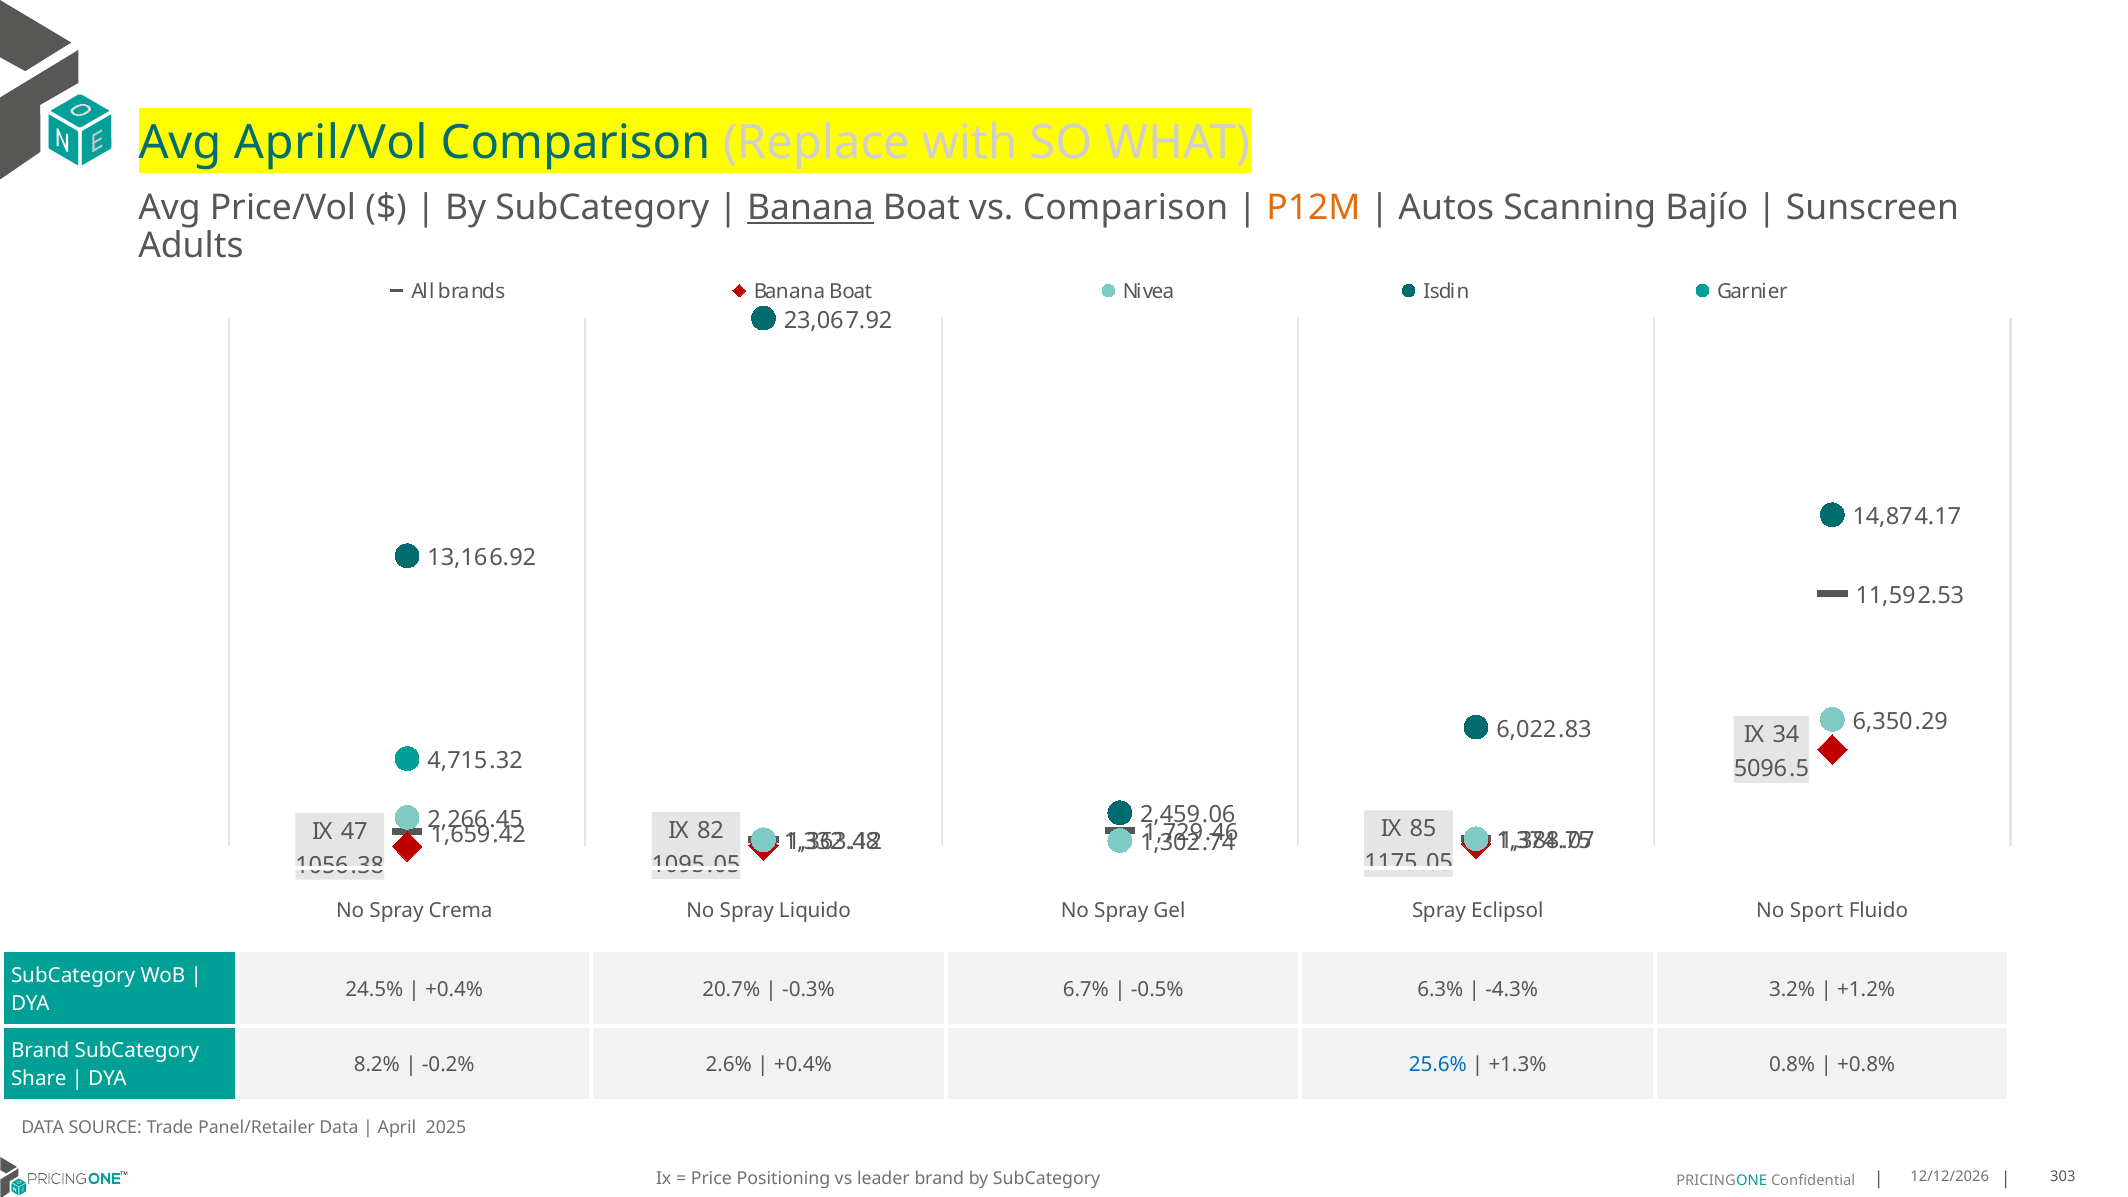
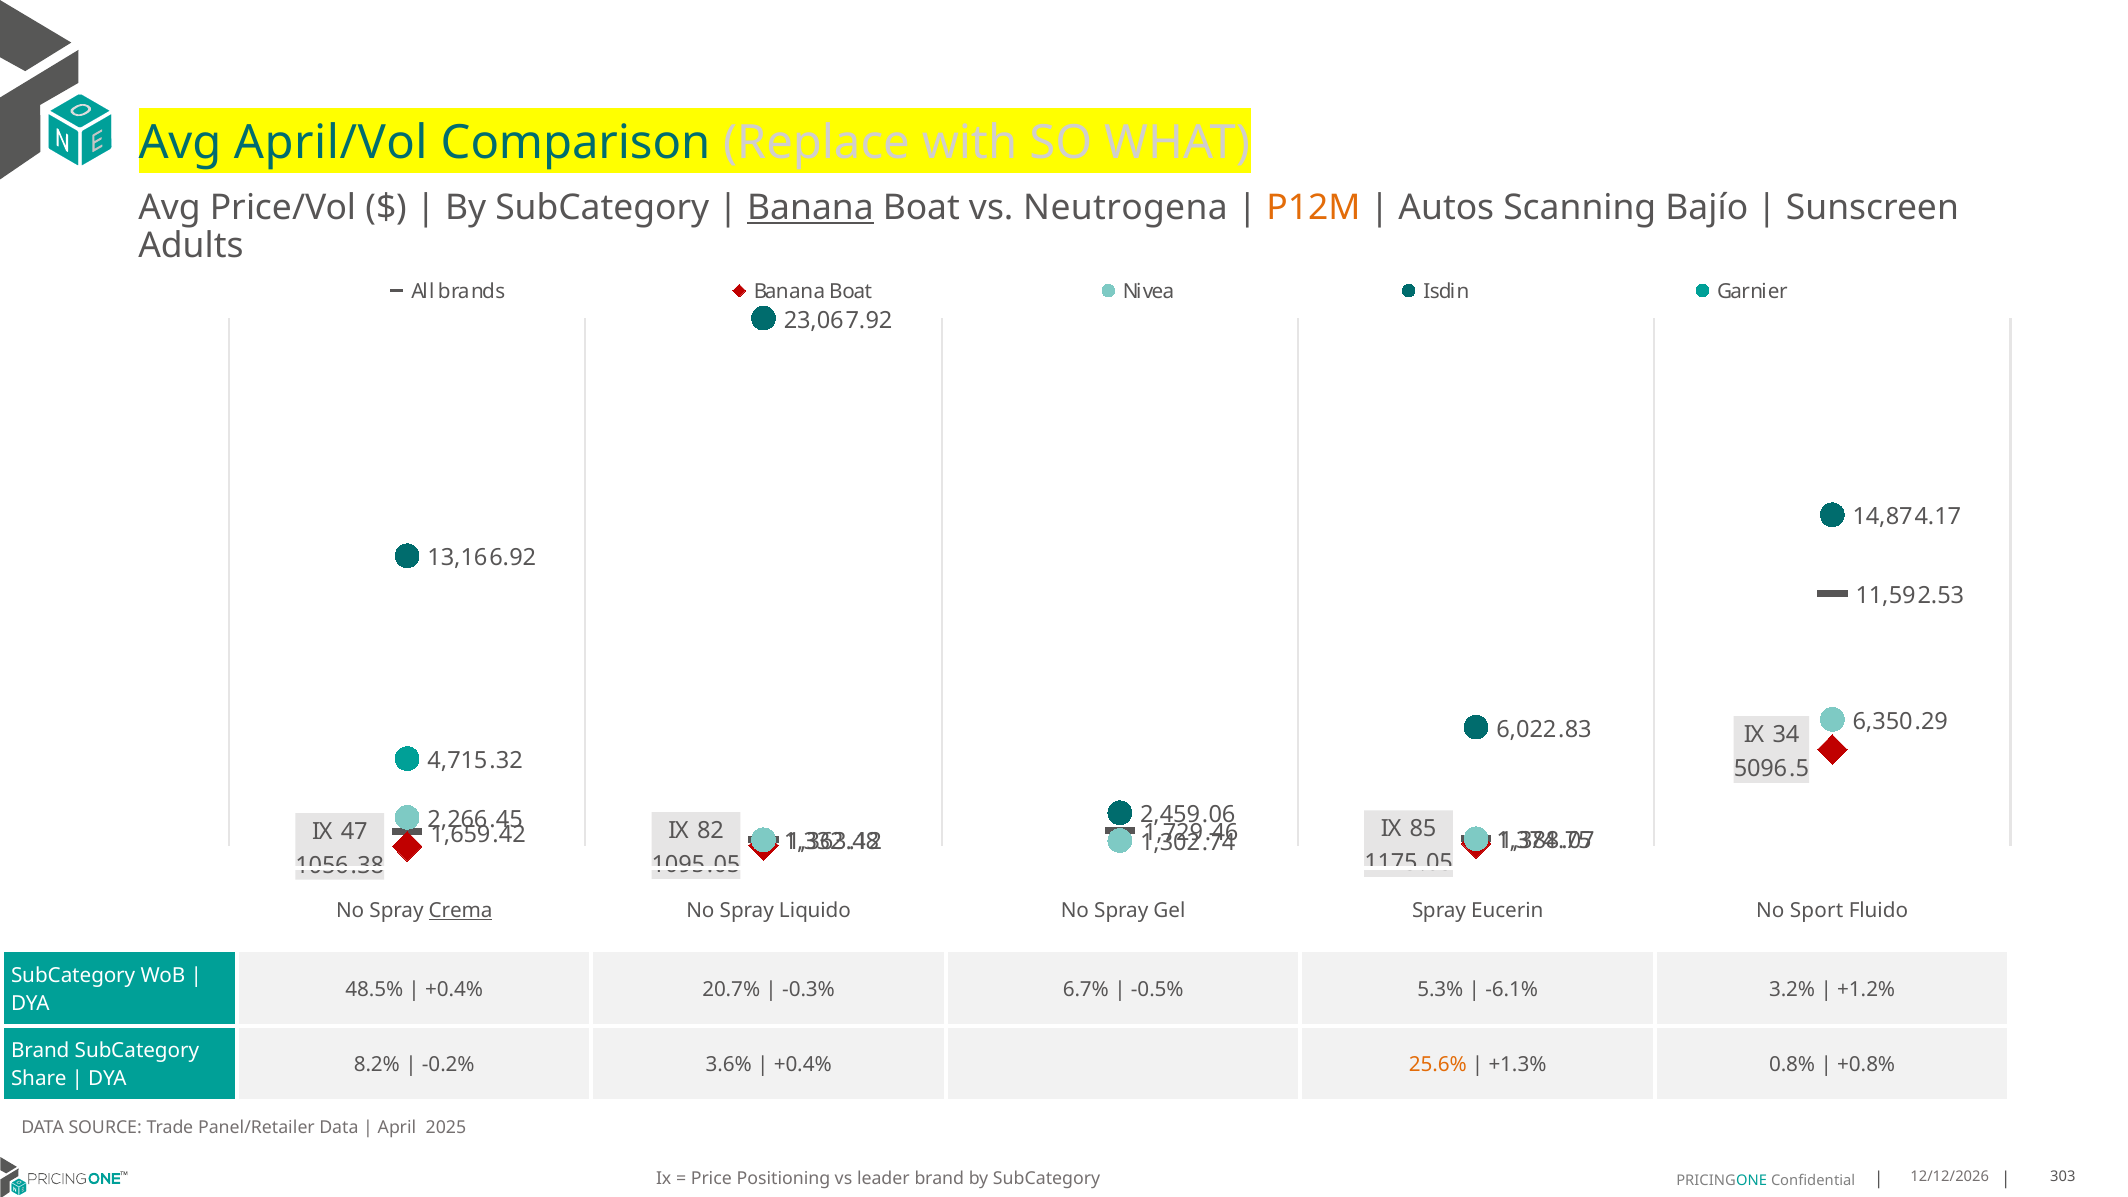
vs Comparison: Comparison -> Neutrogena (1125, 207)
Crema underline: none -> present (461, 911)
Eclipsol: Eclipsol -> Eucerin (1507, 911)
24.5%: 24.5% -> 48.5% (374, 989)
6.3%: 6.3% -> 5.3% (1440, 989)
-4.3%: -4.3% -> -6.1% (1512, 989)
2.6%: 2.6% -> 3.6% (729, 1065)
25.6% colour: blue -> orange (1438, 1065)
